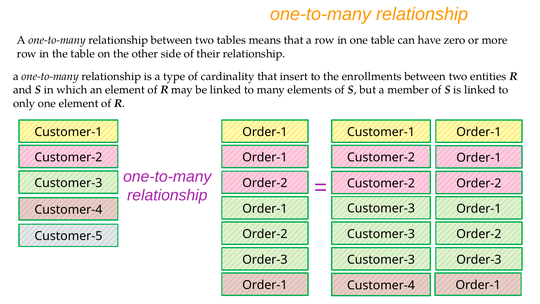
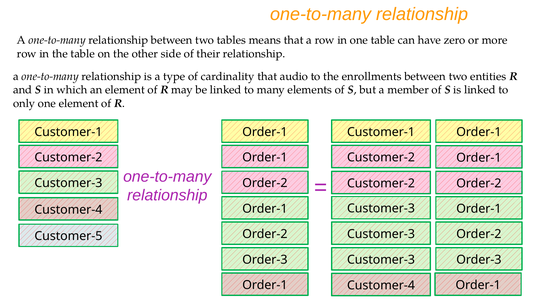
insert: insert -> audio (294, 76)
